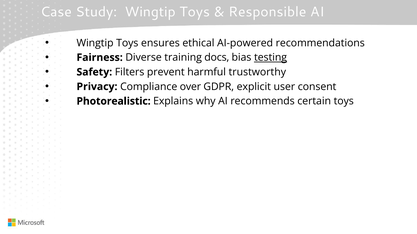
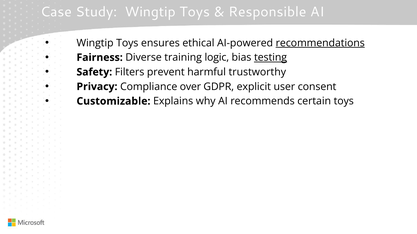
recommendations underline: none -> present (320, 43)
docs: docs -> logic (217, 58)
Photorealistic: Photorealistic -> Customizable (113, 101)
